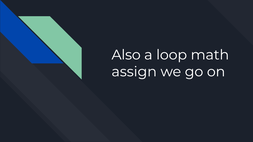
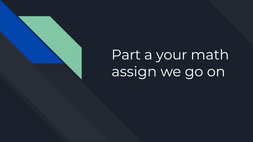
Also: Also -> Part (126, 55)
loop: loop -> your (172, 55)
